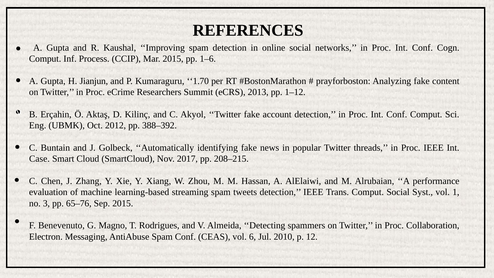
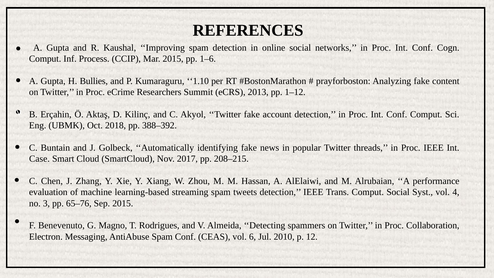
Jianjun: Jianjun -> Bullies (94, 81)
1.70: 1.70 -> 1.10 (198, 81)
2012: 2012 -> 2018 (116, 125)
1: 1 -> 4 (456, 192)
